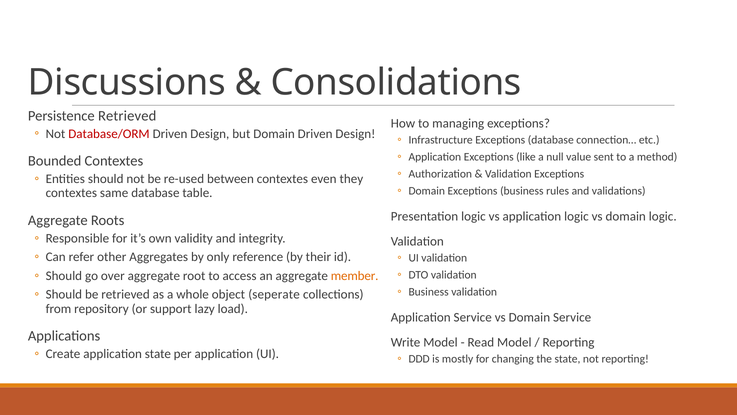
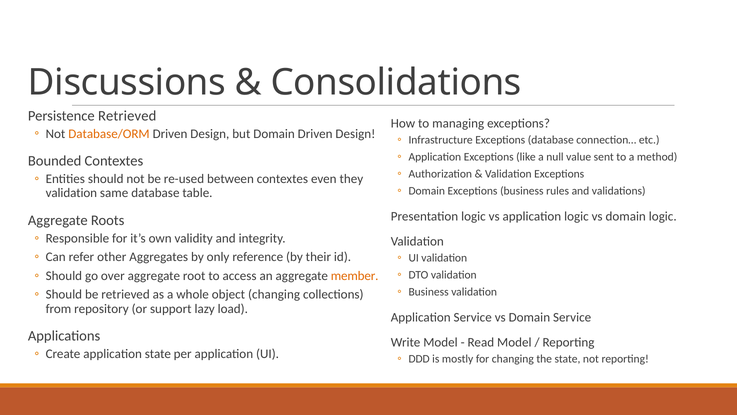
Database/ORM colour: red -> orange (109, 134)
contextes: contextes -> validation (71, 193)
object seperate: seperate -> changing (274, 294)
